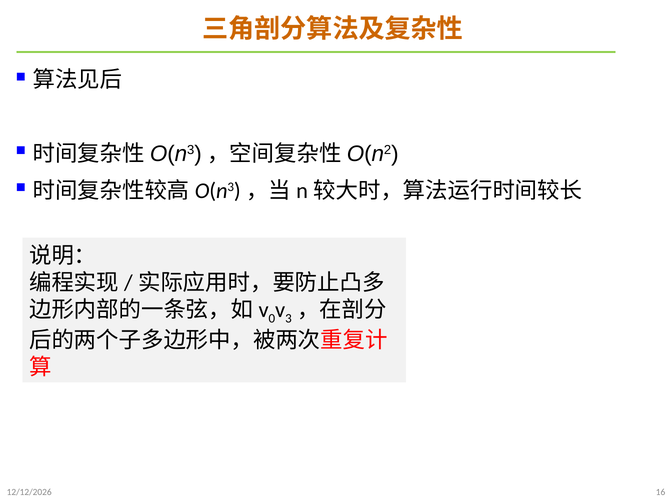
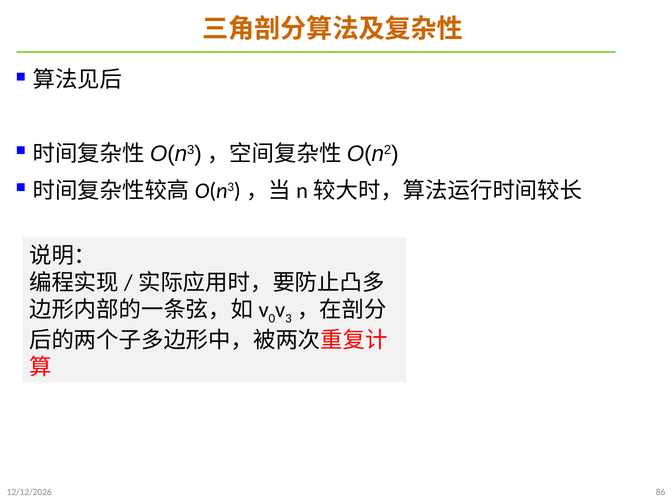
16: 16 -> 86 (661, 492)
